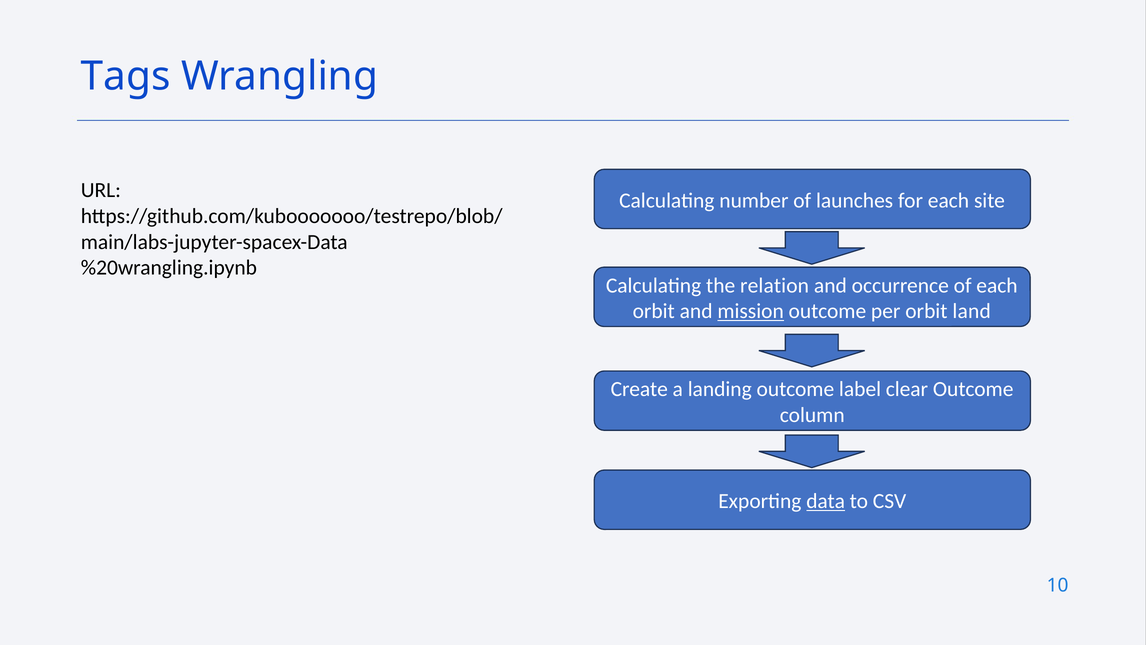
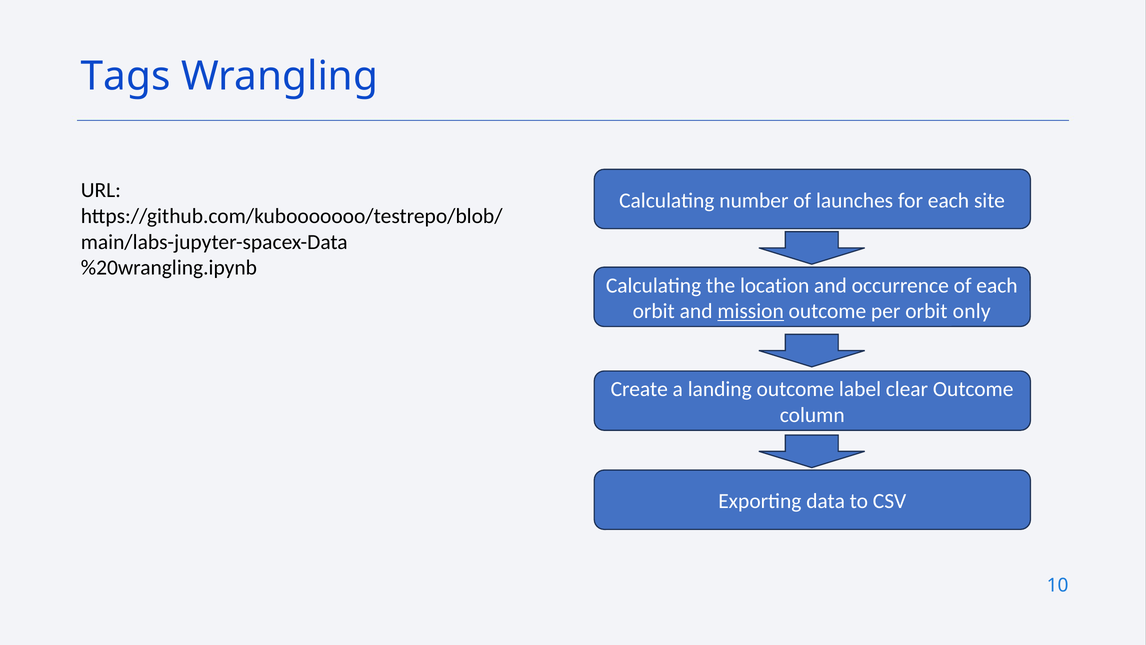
relation: relation -> location (775, 285)
land: land -> only (972, 311)
data underline: present -> none (826, 501)
